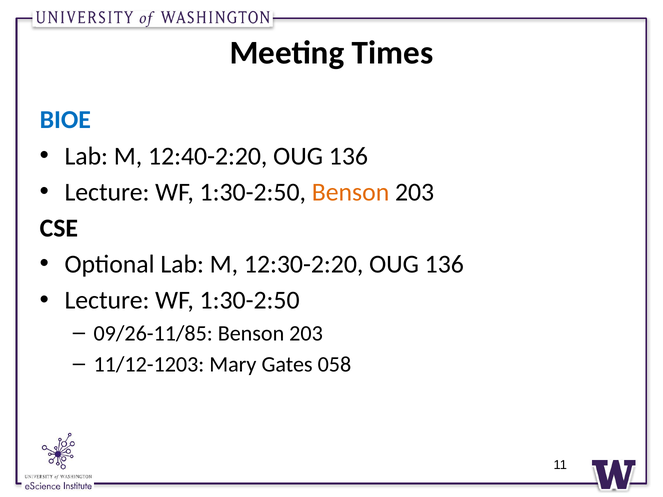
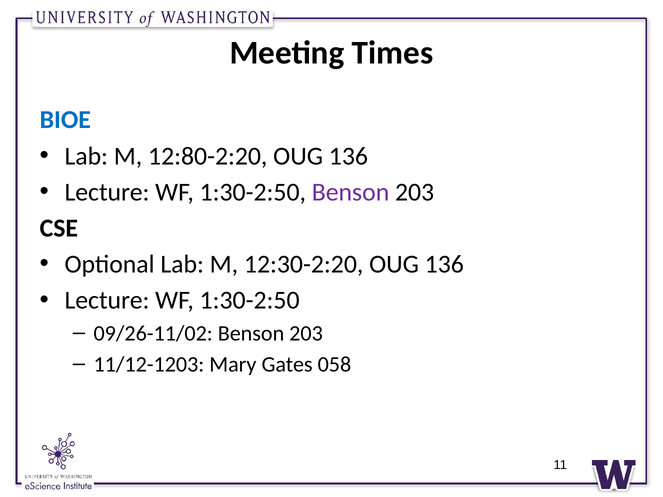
12:40-2:20: 12:40-2:20 -> 12:80-2:20 (208, 156)
Benson colour: orange -> purple (351, 192)
09/26-11/85: 09/26-11/85 -> 09/26-11/02 (153, 334)
